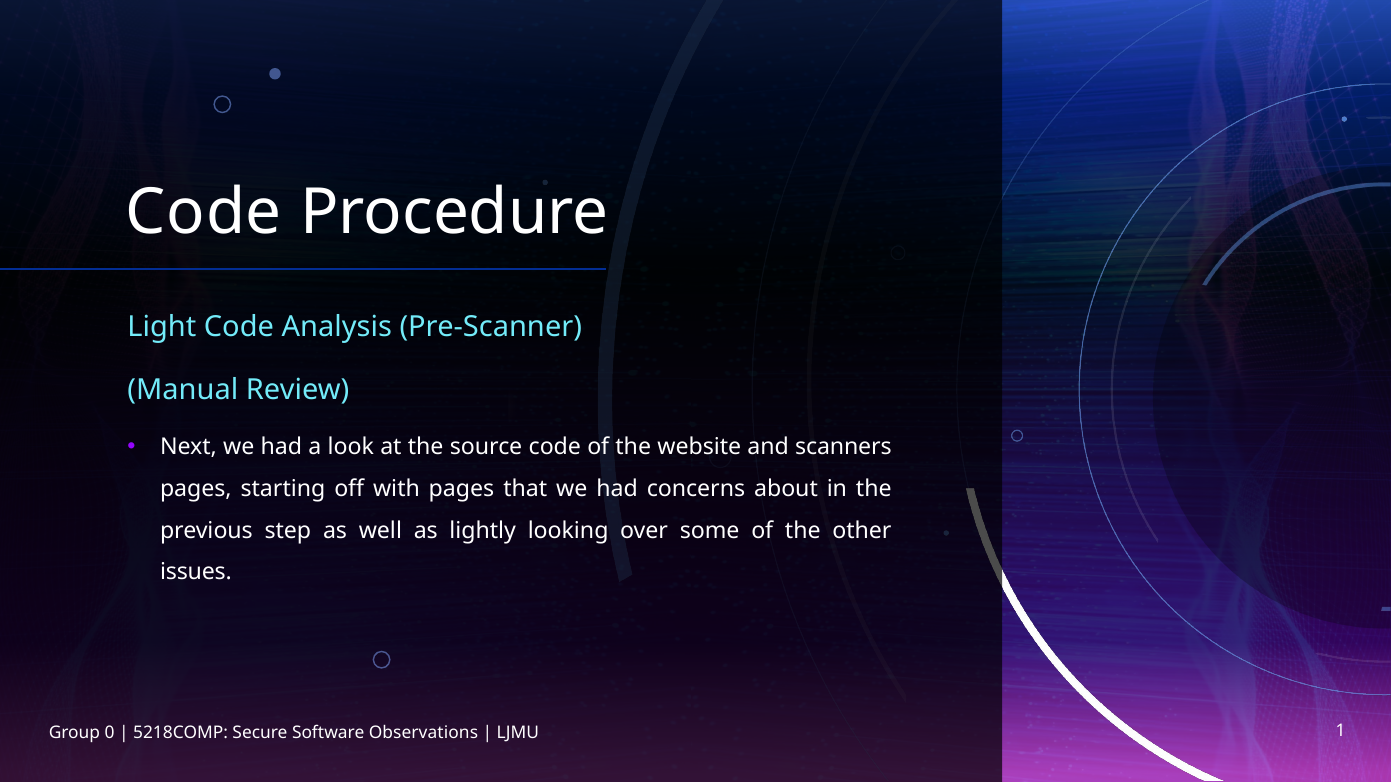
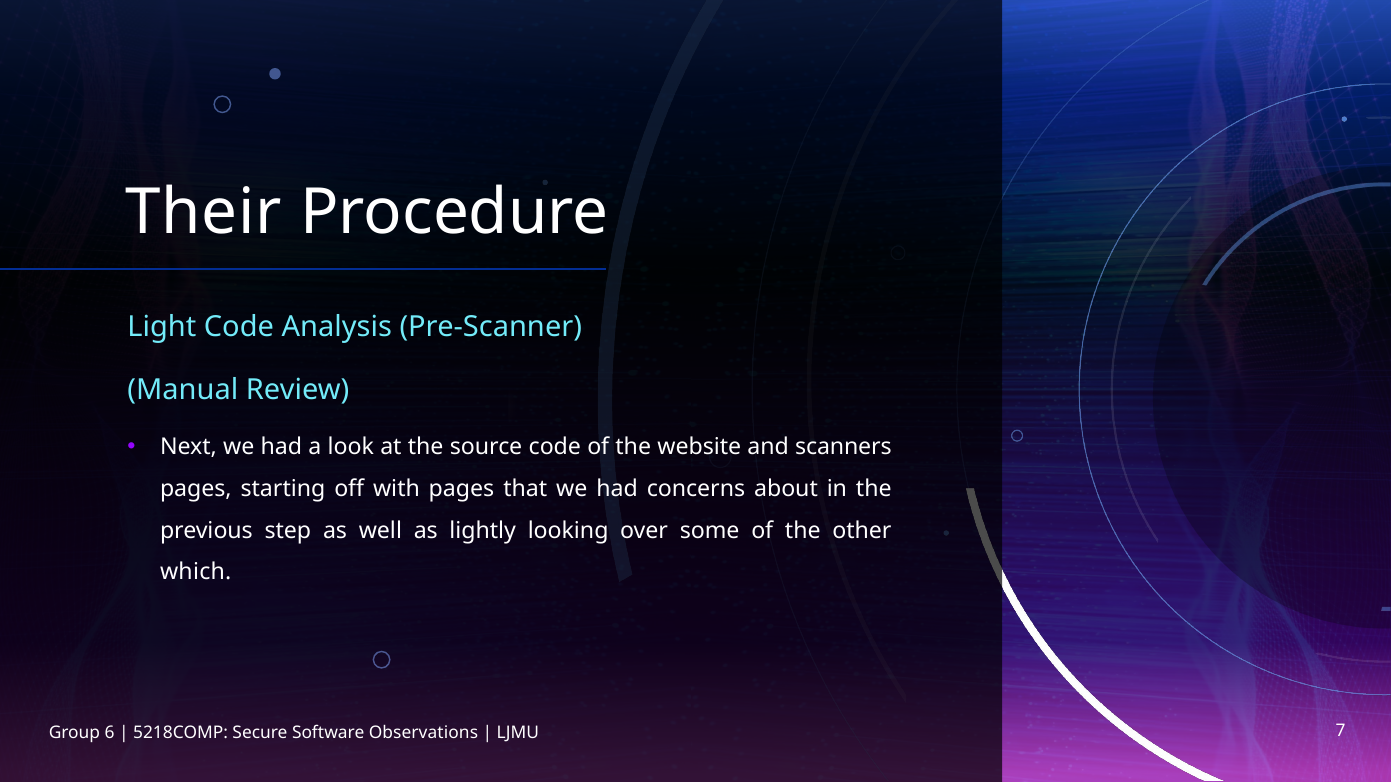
Code: Code -> Their (204, 213)
issues: issues -> which (196, 572)
0: 0 -> 6 (110, 734)
1: 1 -> 7 (1341, 731)
